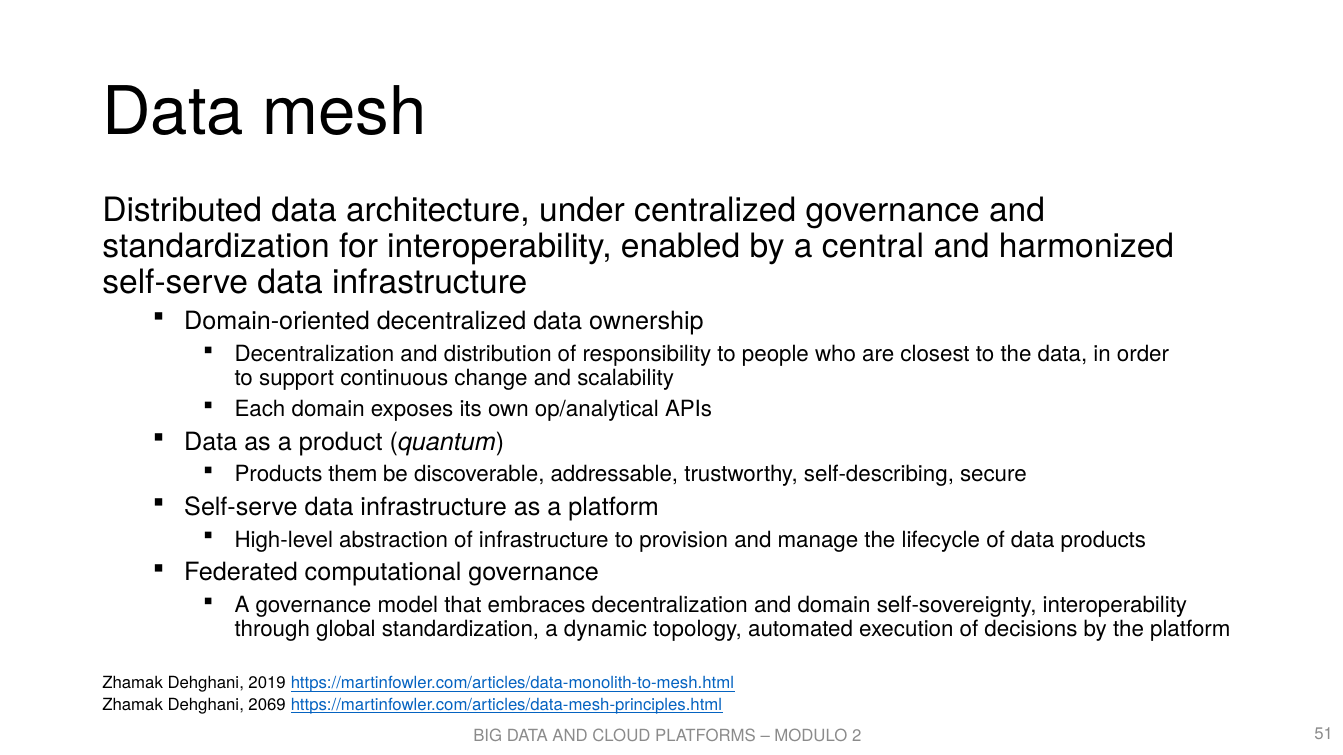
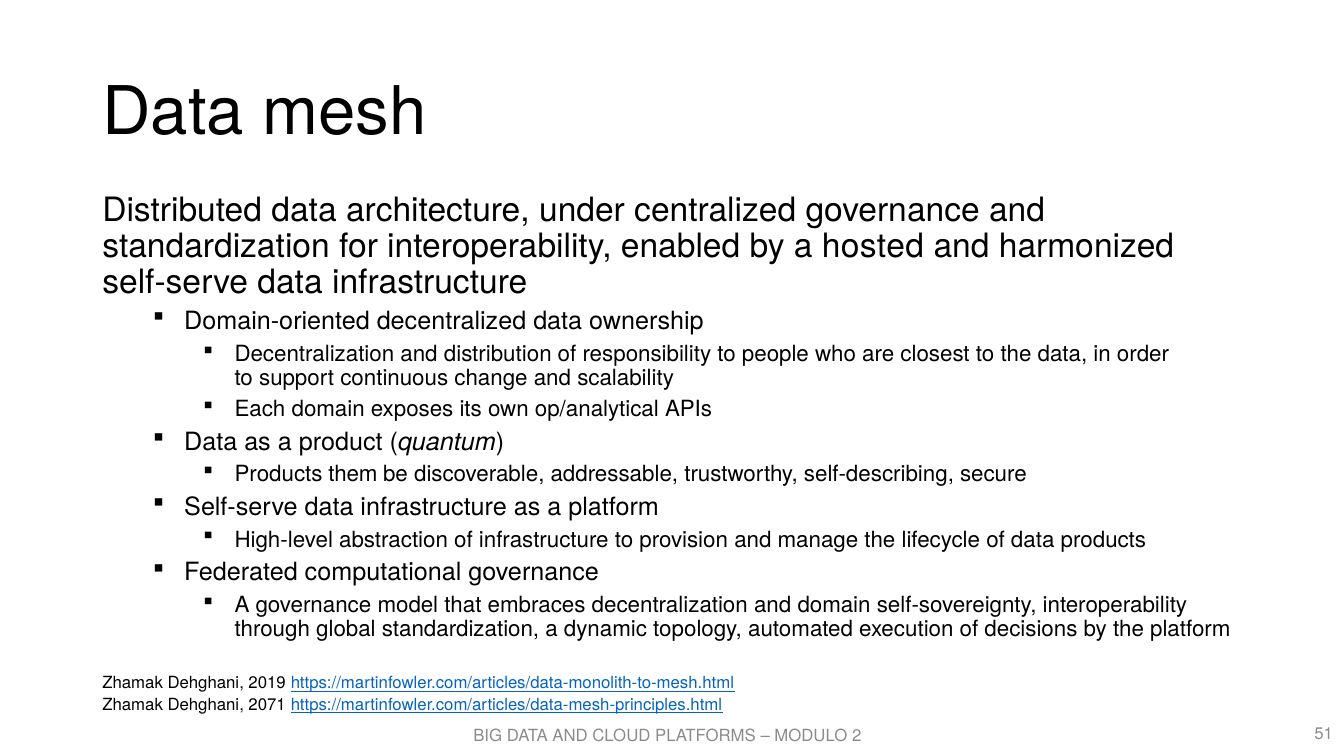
central: central -> hosted (873, 247)
2069: 2069 -> 2071 (267, 705)
